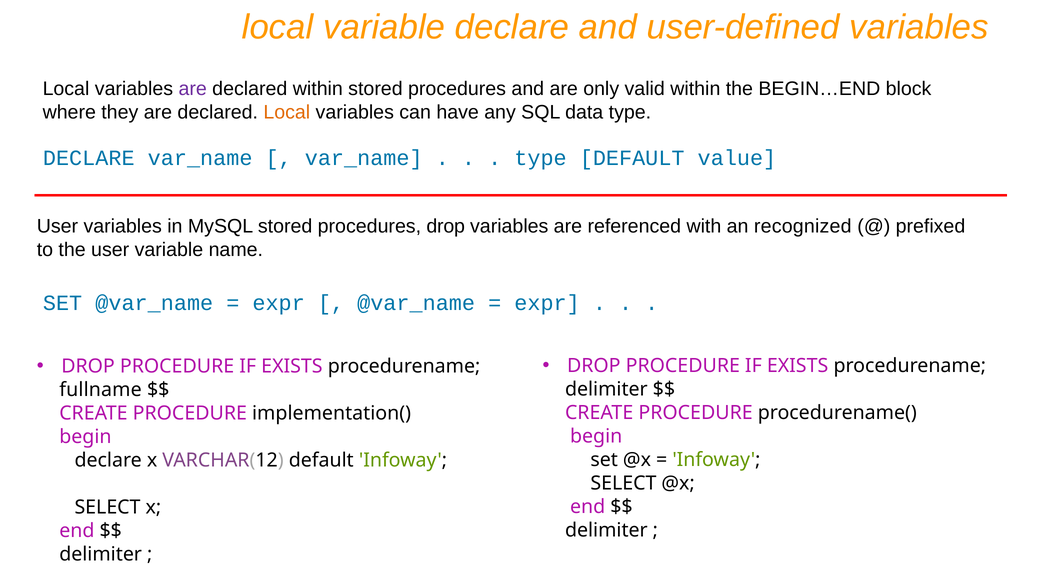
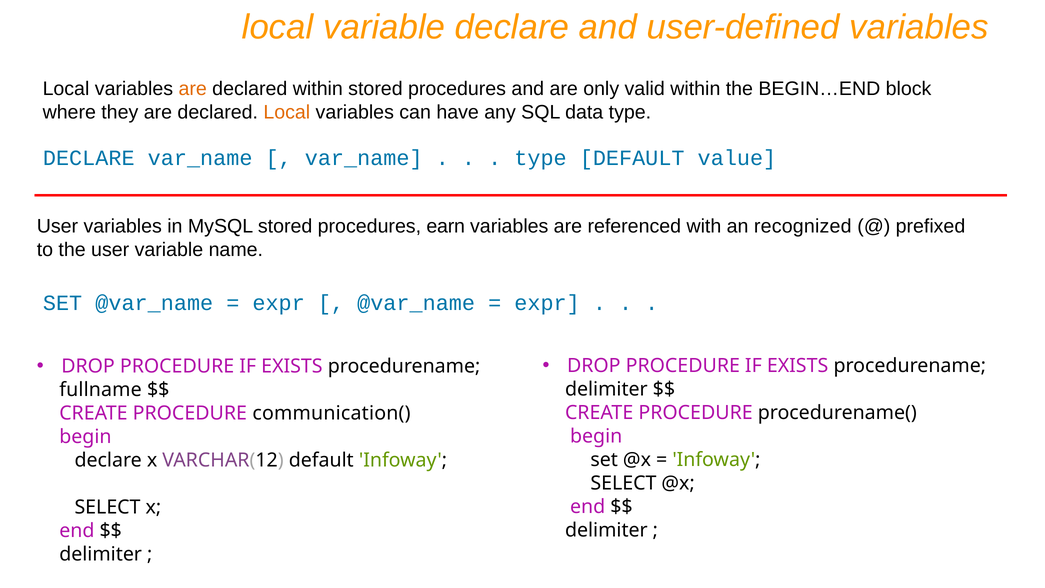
are colour: purple -> orange (193, 89)
procedures drop: drop -> earn (446, 226)
implementation(: implementation( -> communication( (331, 413)
